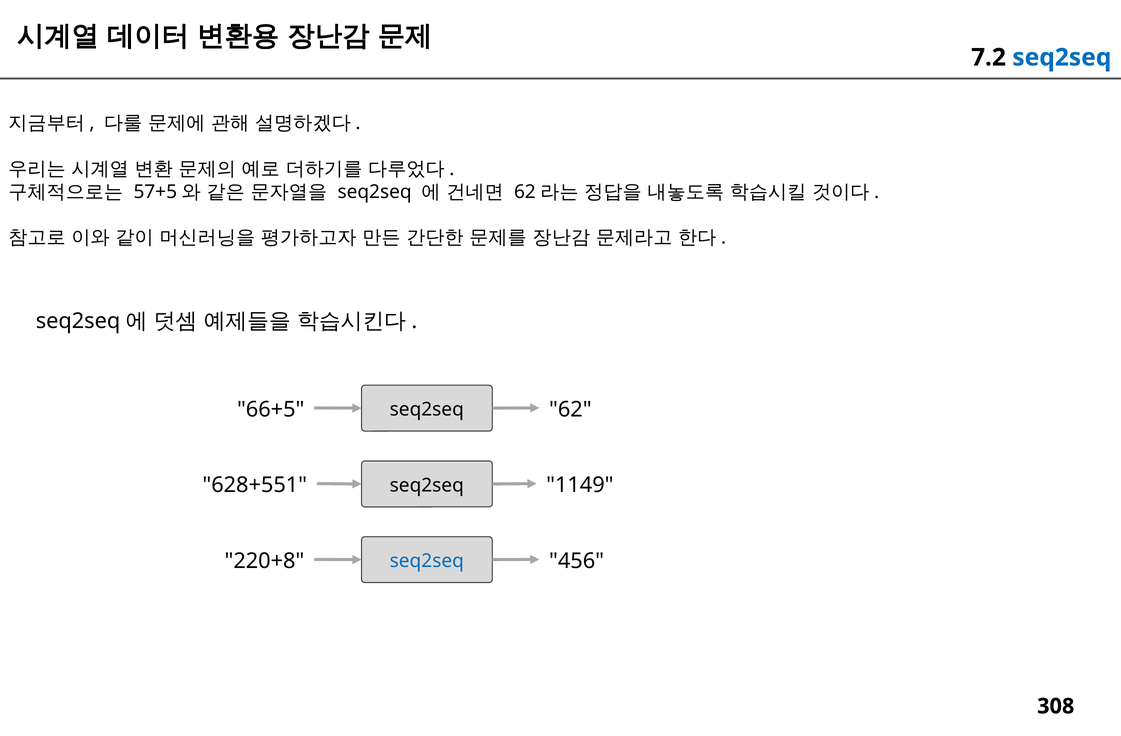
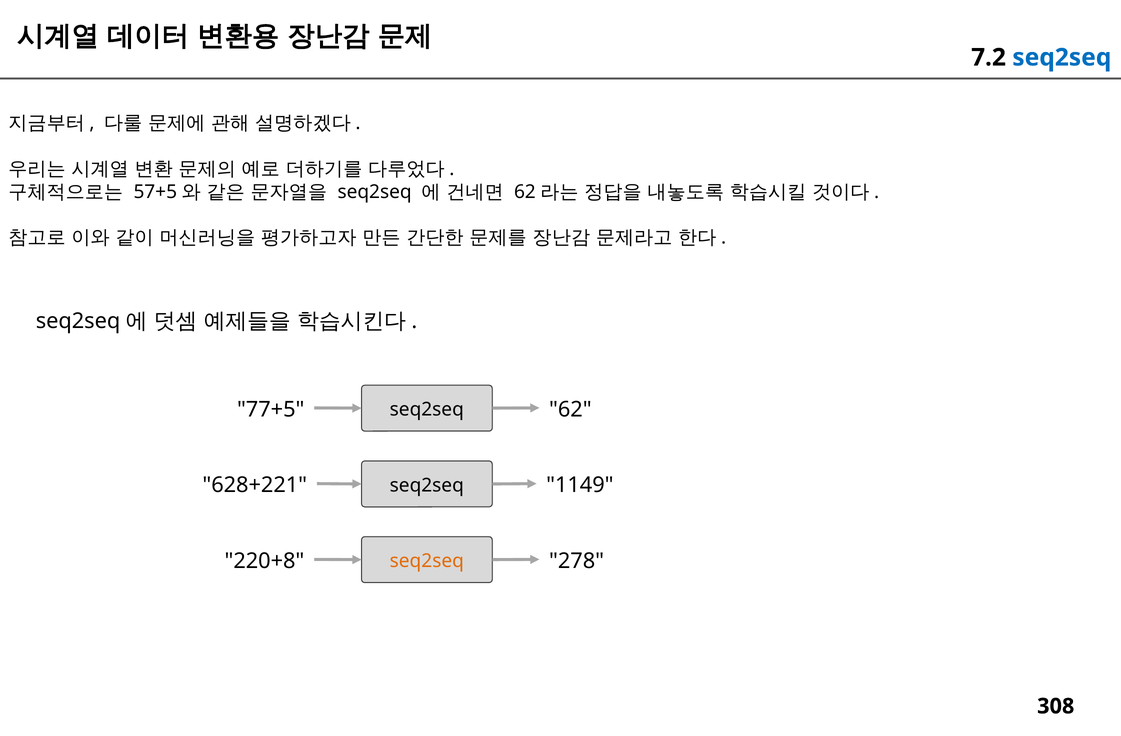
66+5: 66+5 -> 77+5 (271, 410)
628+551: 628+551 -> 628+221 (255, 485)
456: 456 -> 278 (577, 561)
seq2seq colour: blue -> orange (427, 561)
